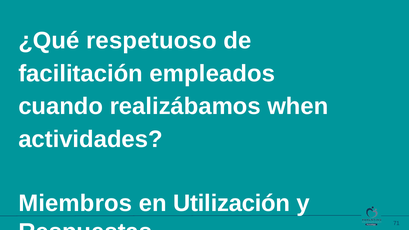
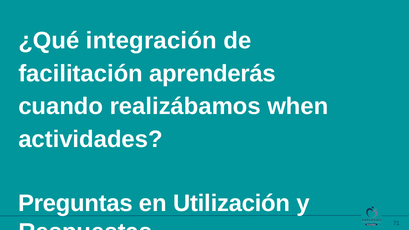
respetuoso: respetuoso -> integración (151, 41)
empleados: empleados -> aprenderás (212, 74)
Miembros: Miembros -> Preguntas (75, 203)
